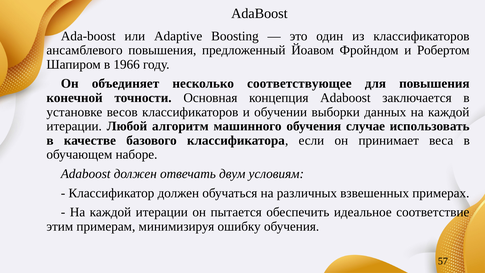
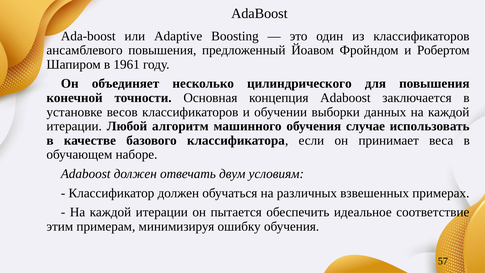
1966: 1966 -> 1961 (127, 64)
соответствующее: соответствующее -> цилиндрического (299, 84)
